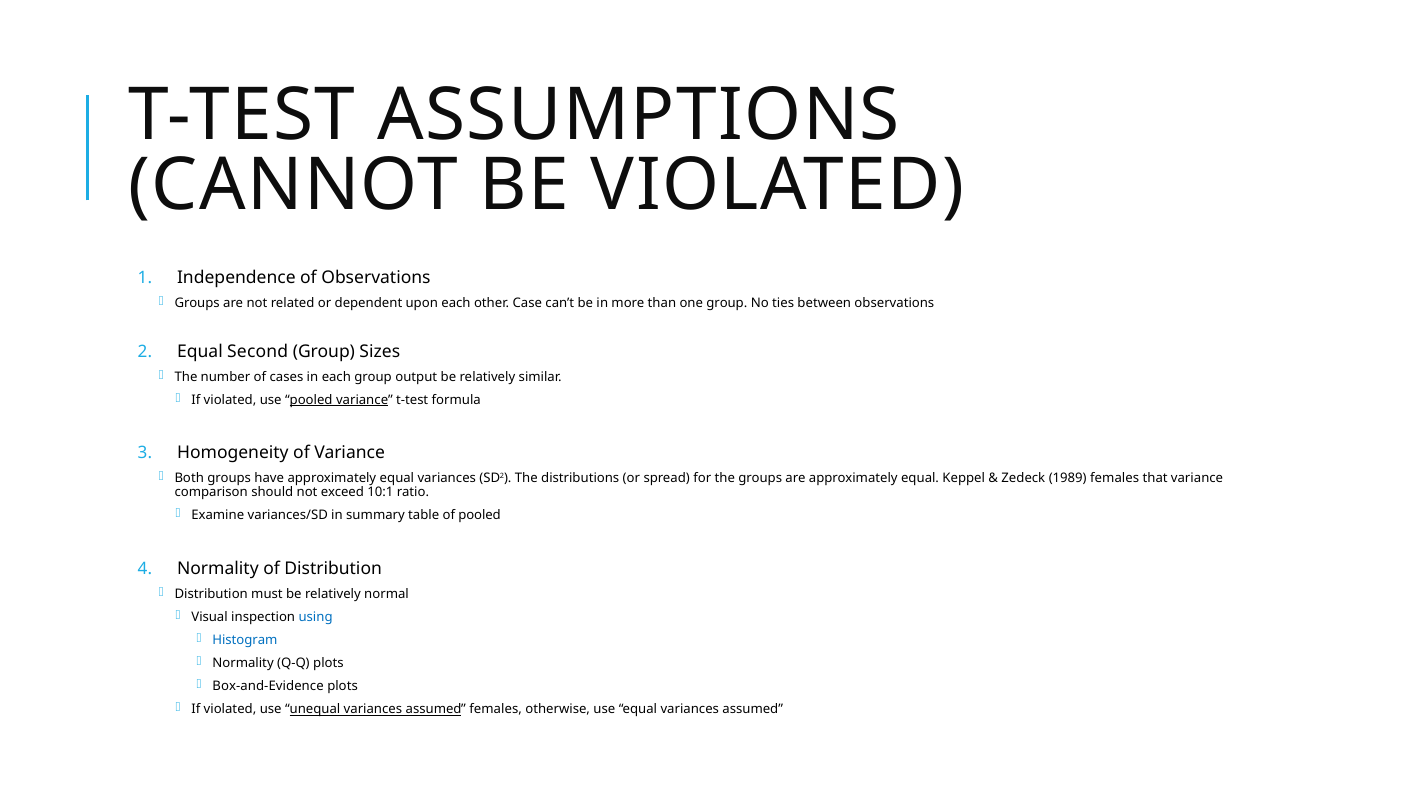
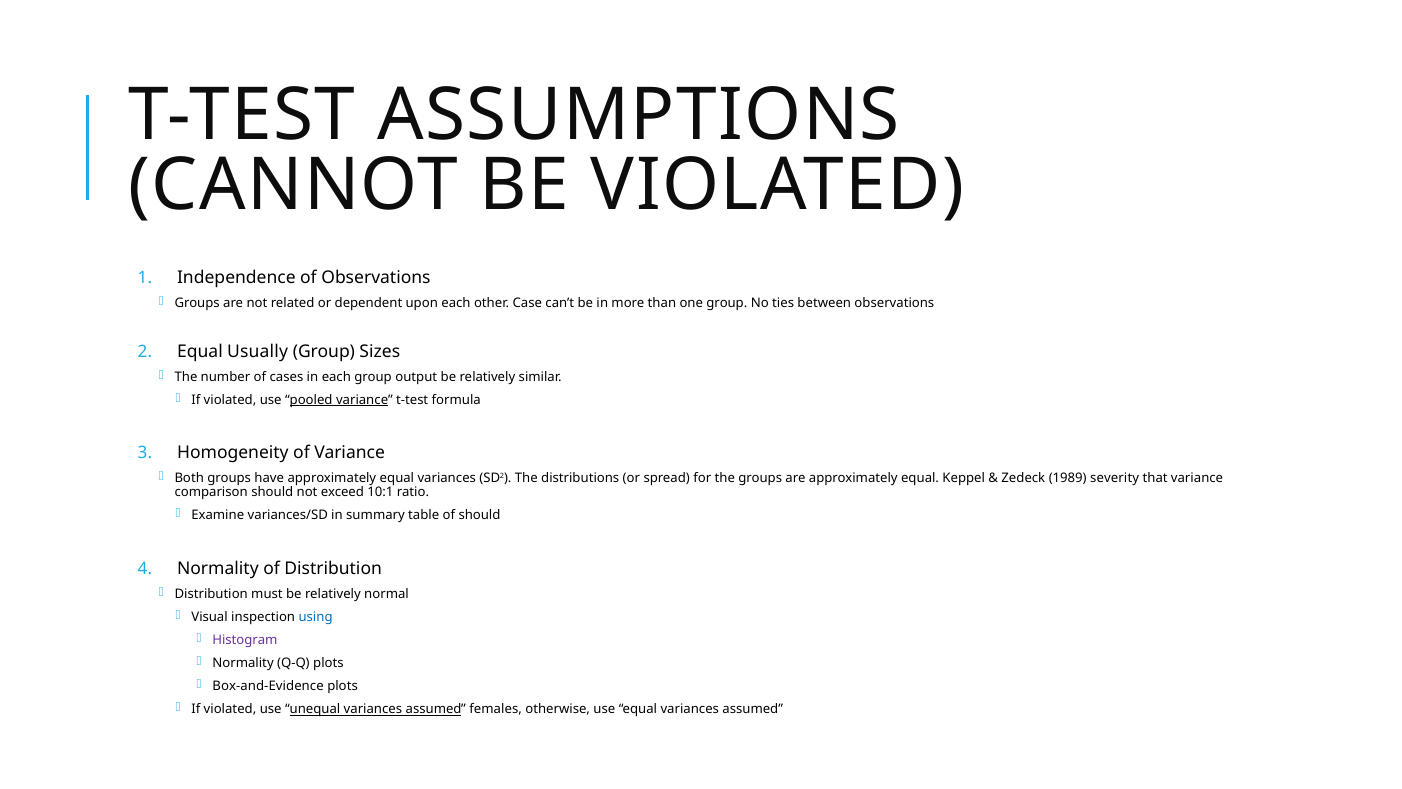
Second: Second -> Usually (258, 351)
1989 females: females -> severity (1115, 478)
of pooled: pooled -> should (479, 515)
Histogram colour: blue -> purple (245, 640)
